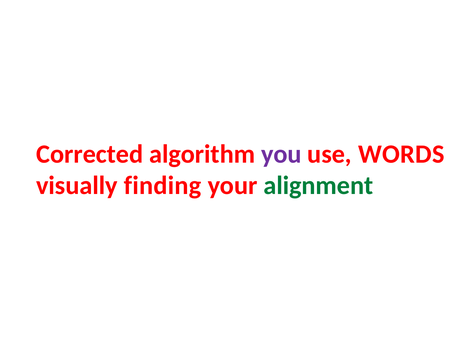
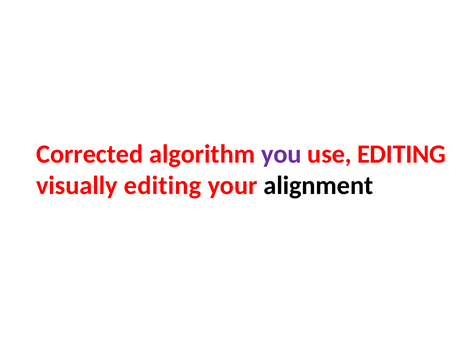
use WORDS: WORDS -> EDITING (402, 154)
visually finding: finding -> editing (163, 185)
alignment colour: green -> black (318, 185)
